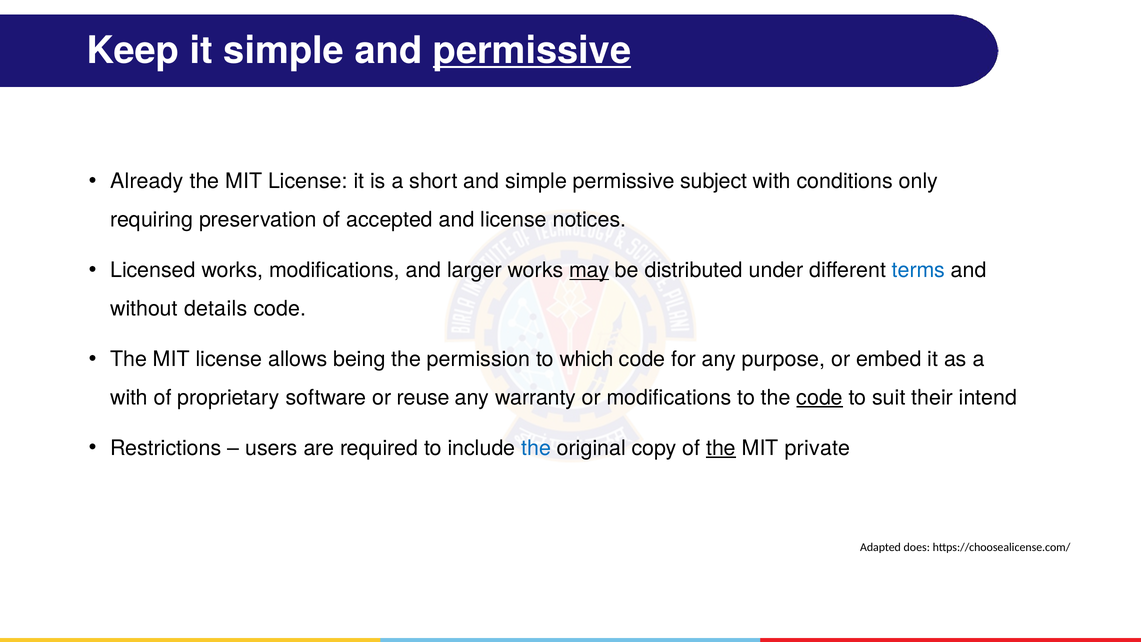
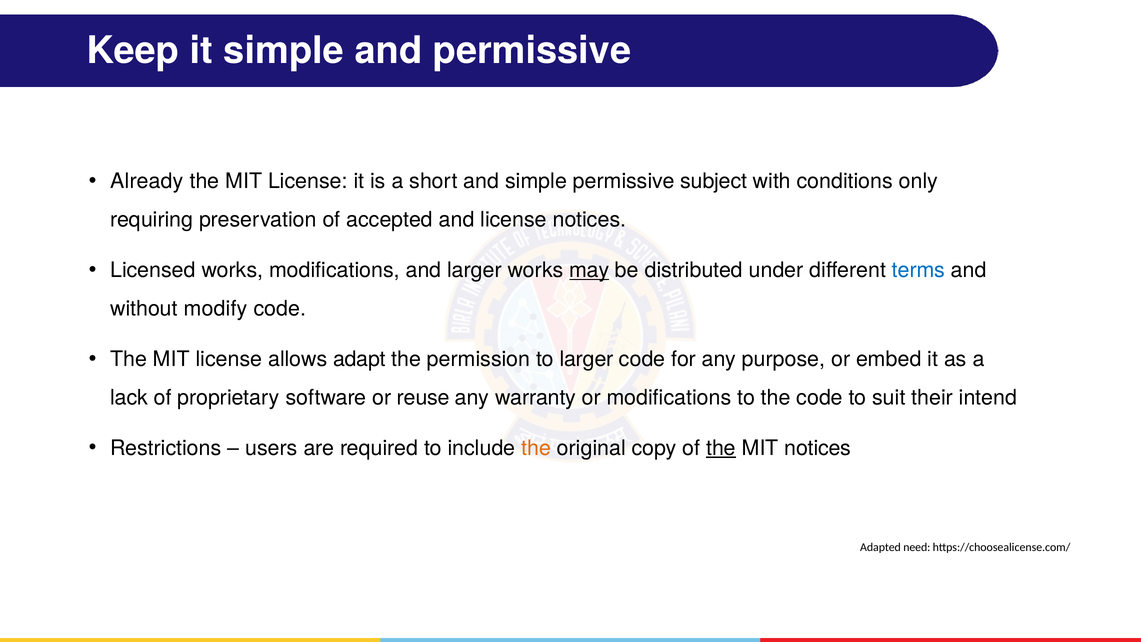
permissive underline: present -> none (532, 51)
details: details -> modify (216, 309)
being: being -> adapt (359, 359)
to which: which -> larger (586, 359)
with: with -> lack (129, 398)
code underline: present -> none (820, 398)
the colour: blue -> orange (536, 448)
MIT private: private -> notices (818, 448)
does: does -> need (917, 547)
